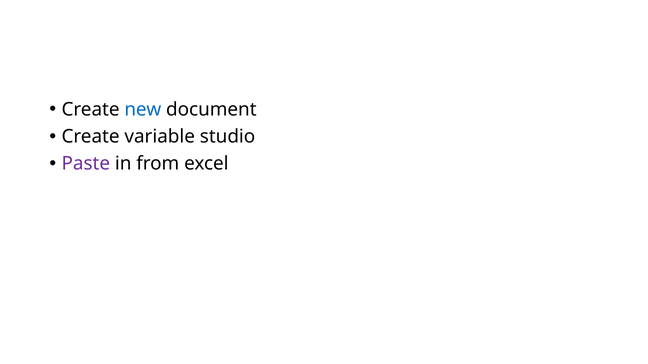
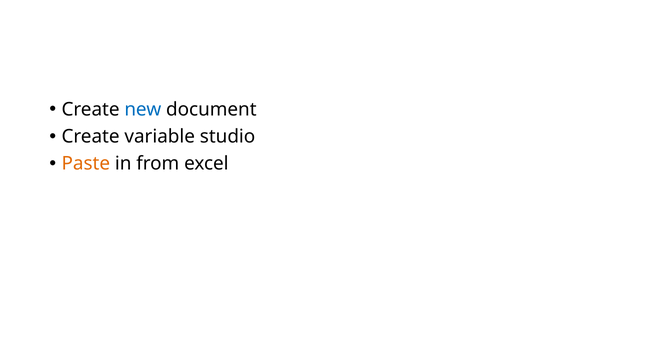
Paste colour: purple -> orange (86, 164)
